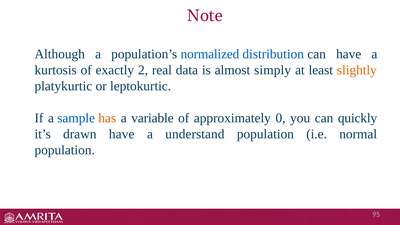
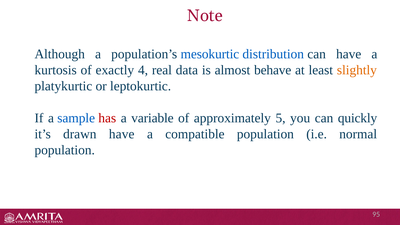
normalized: normalized -> mesokurtic (210, 54)
2: 2 -> 4 (143, 70)
simply: simply -> behave (273, 70)
has colour: orange -> red (107, 118)
0: 0 -> 5 (281, 118)
understand: understand -> compatible (195, 134)
